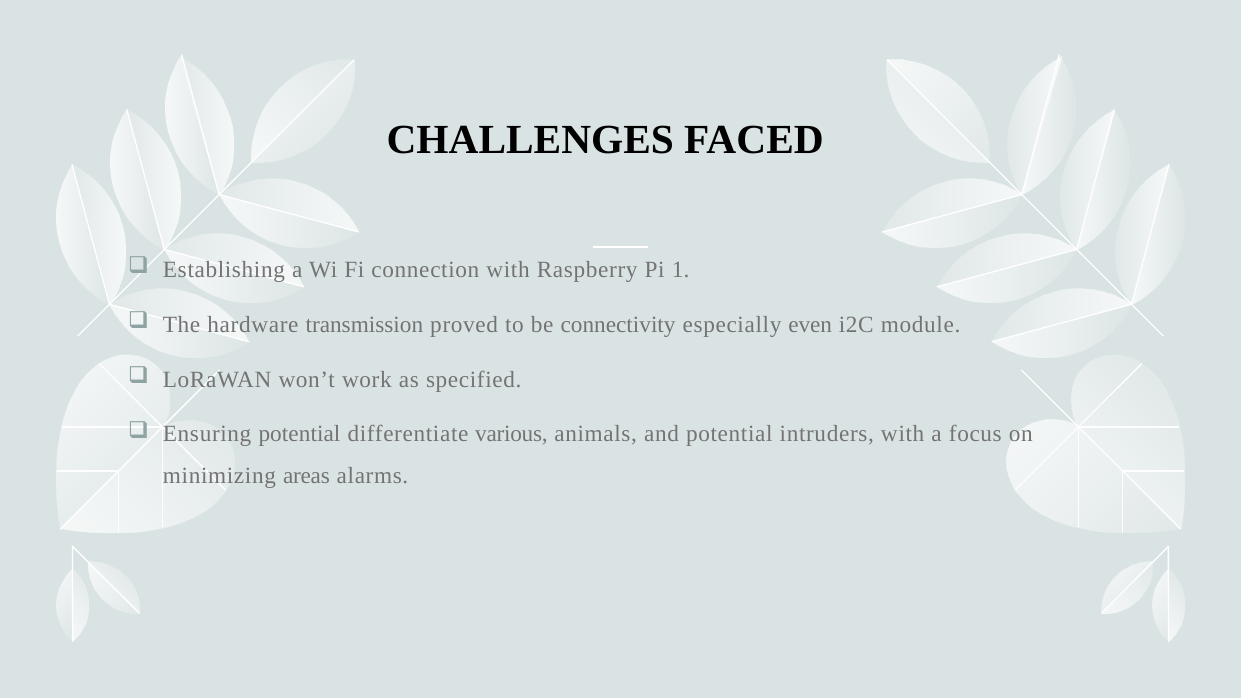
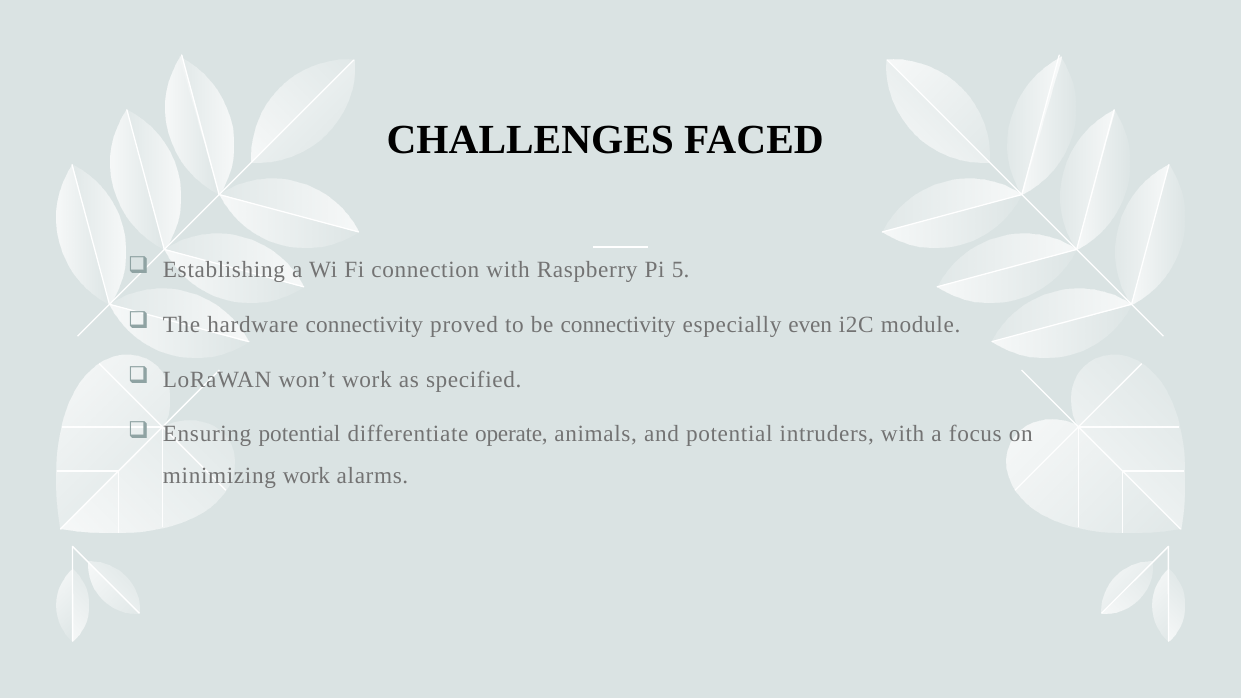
1: 1 -> 5 (681, 270)
hardware transmission: transmission -> connectivity (364, 325)
various: various -> operate (511, 434)
minimizing areas: areas -> work (306, 476)
